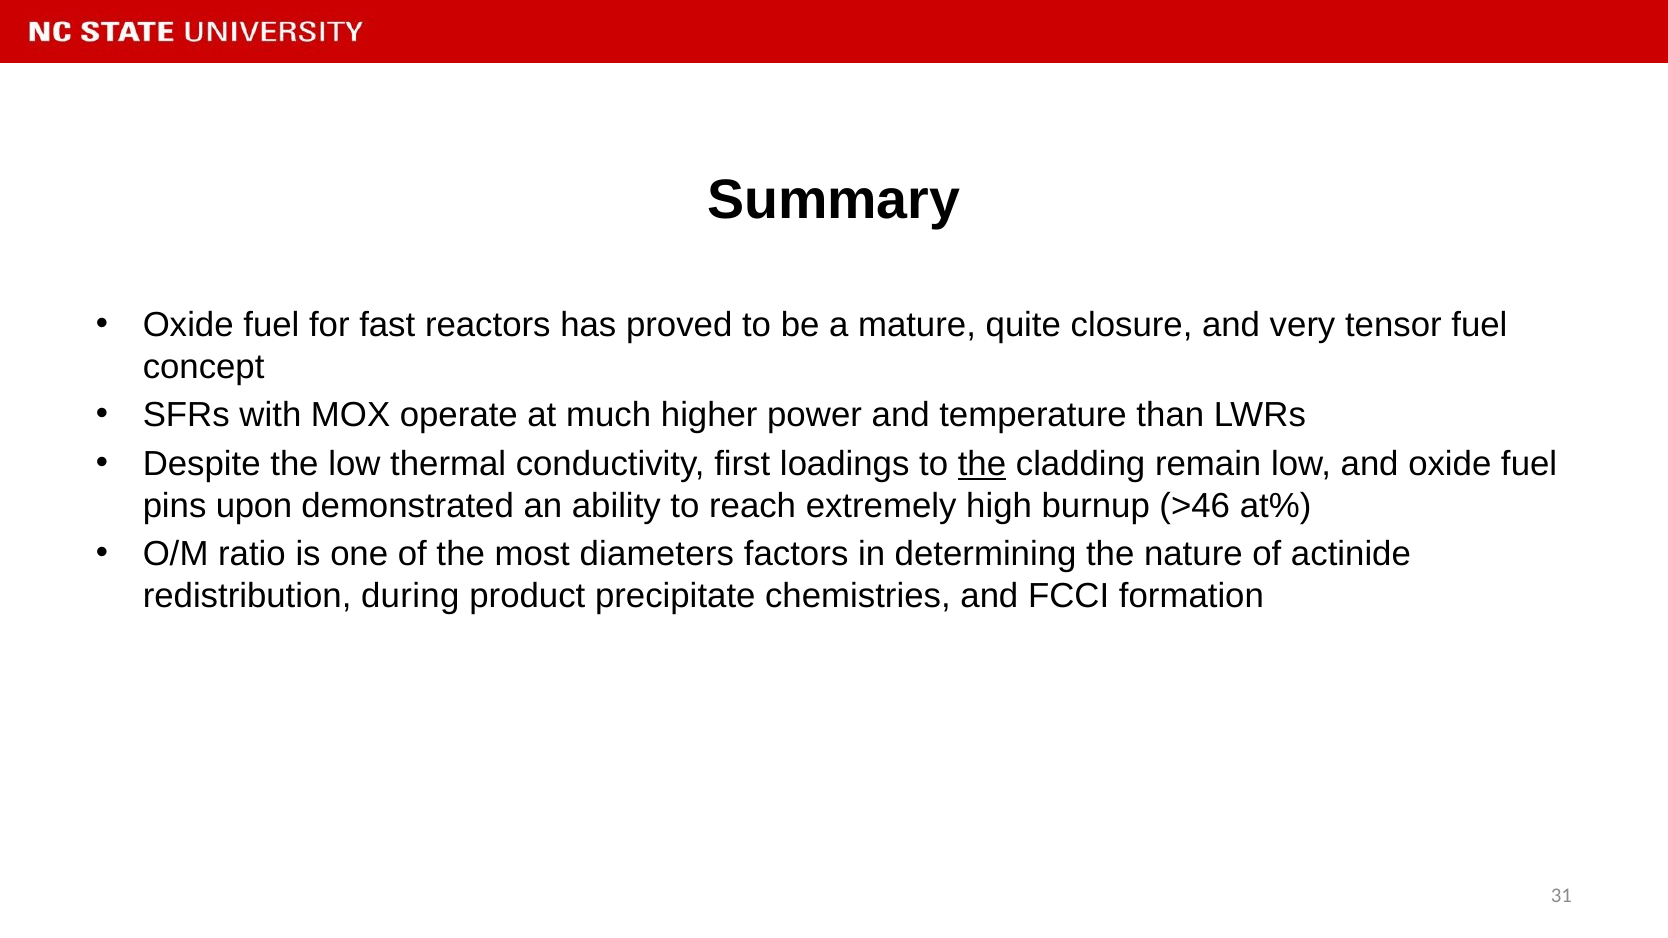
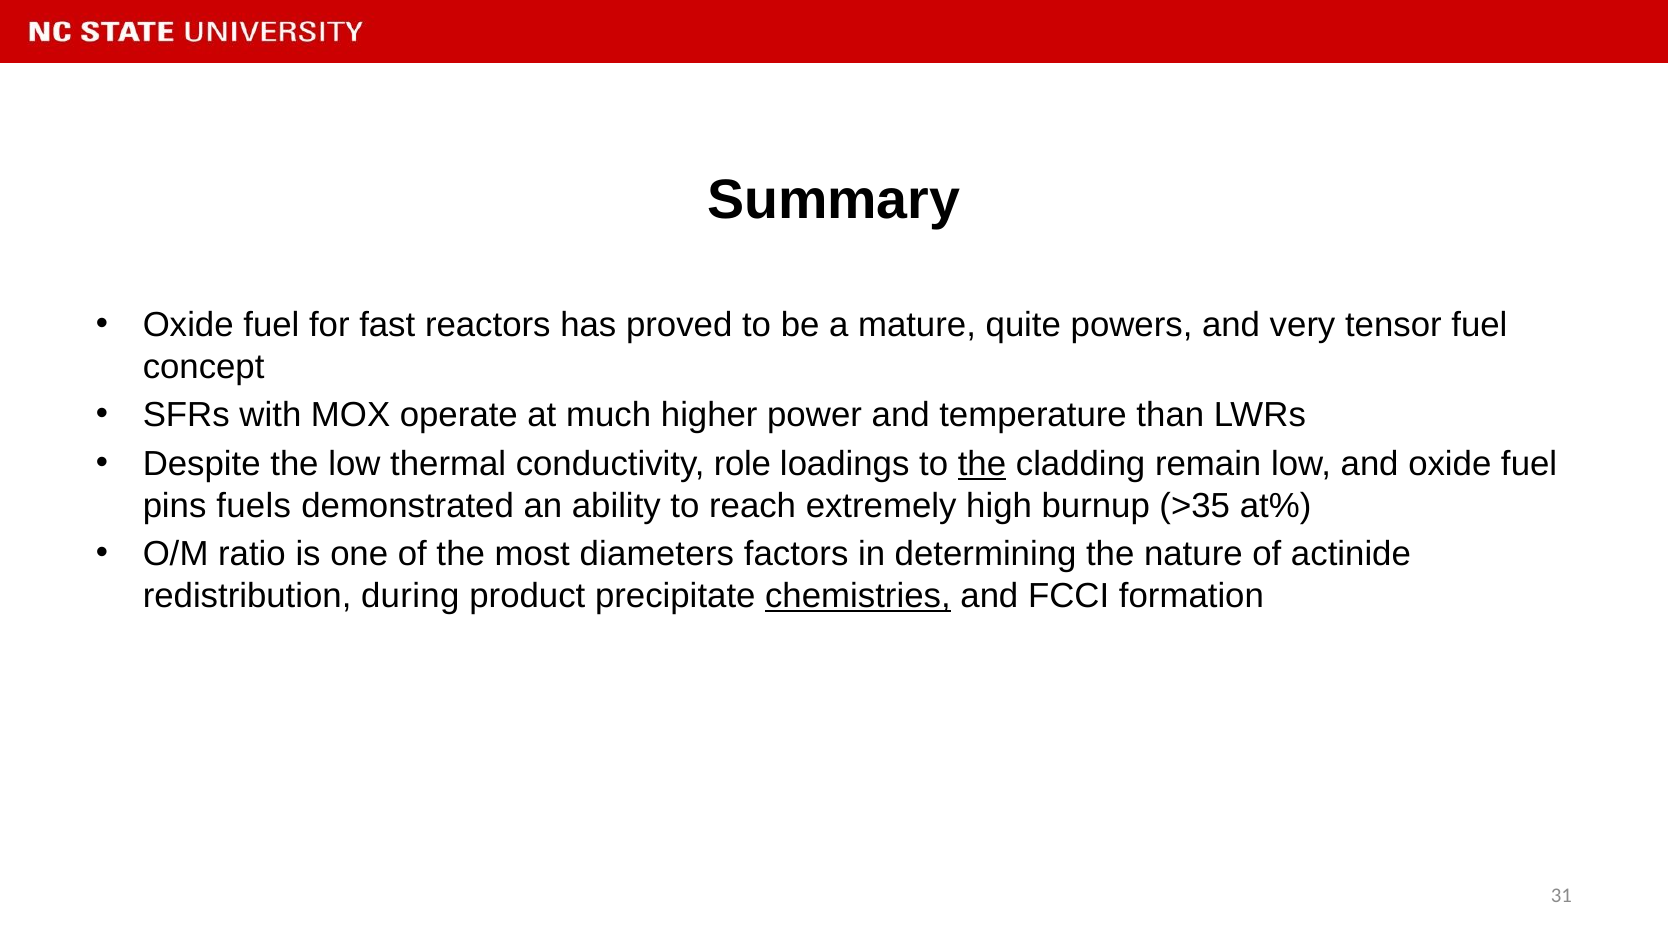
closure: closure -> powers (1132, 325)
first: first -> role (742, 464)
upon: upon -> fuels (254, 506)
>46: >46 -> >35 (1195, 506)
chemistries underline: none -> present (858, 596)
